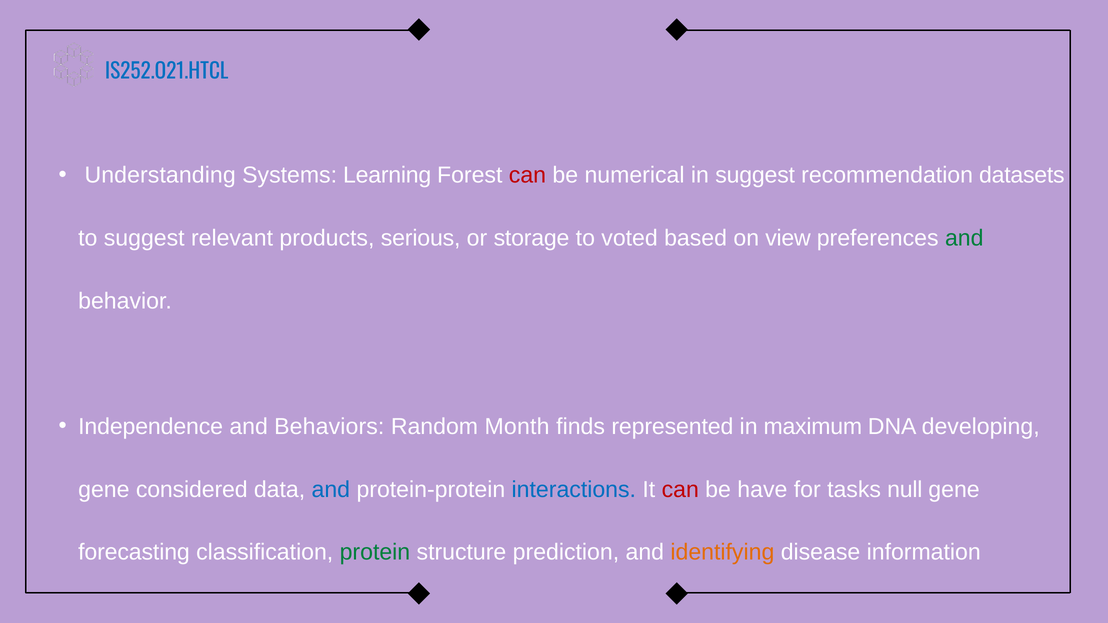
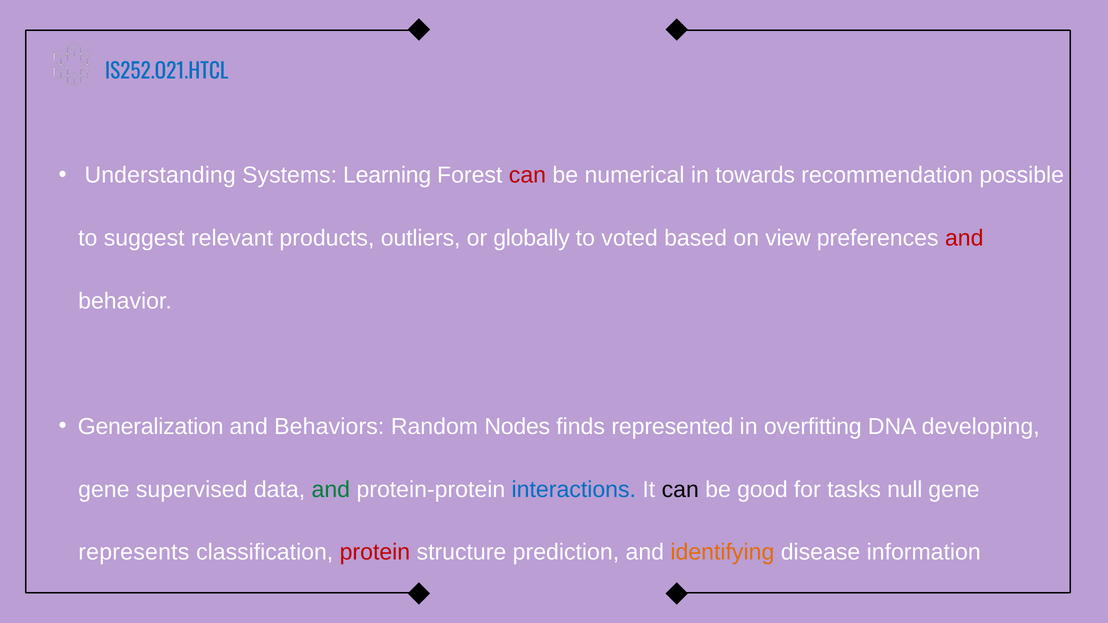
in suggest: suggest -> towards (755, 175)
datasets: datasets -> possible (1022, 175)
serious: serious -> outliers (421, 238)
storage: storage -> globally (532, 238)
and colour: green -> red (964, 238)
Independence: Independence -> Generalization (151, 427)
Month: Month -> Nodes (517, 427)
maximum: maximum -> overfitting (813, 427)
considered: considered -> supervised (192, 490)
and colour: blue -> green (331, 490)
can colour: red -> black (680, 490)
have: have -> good (762, 490)
forecasting: forecasting -> represents (134, 553)
protein colour: green -> red (375, 553)
